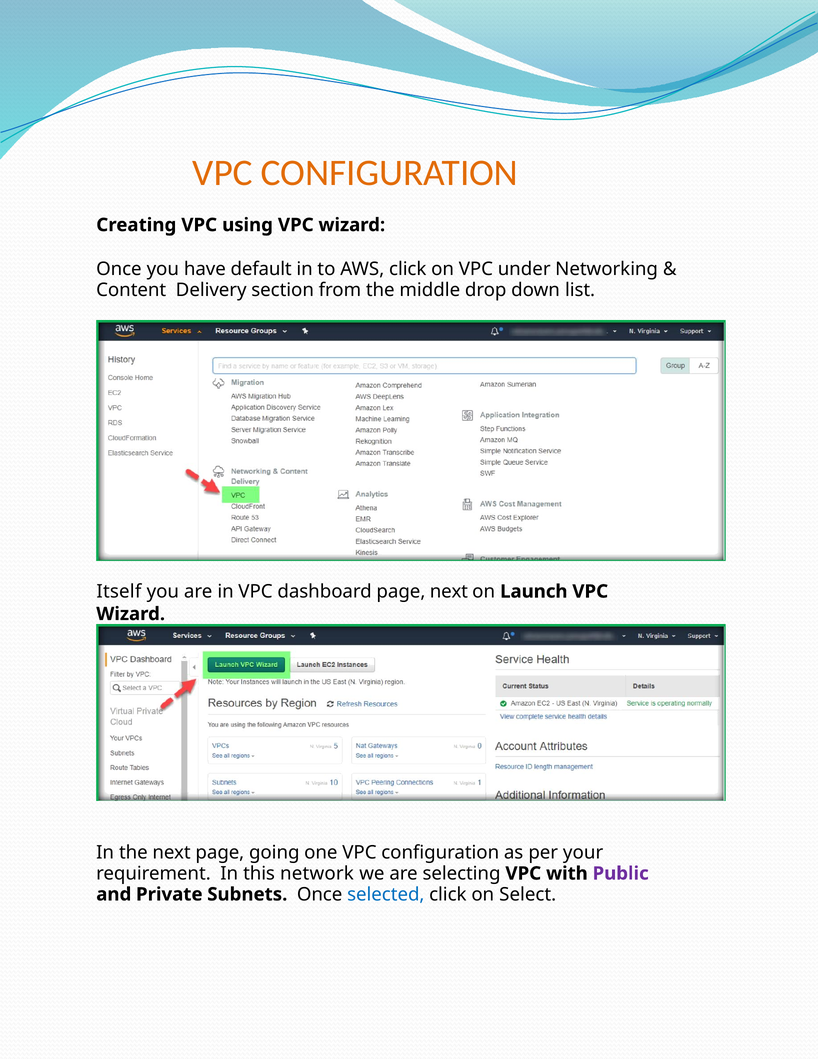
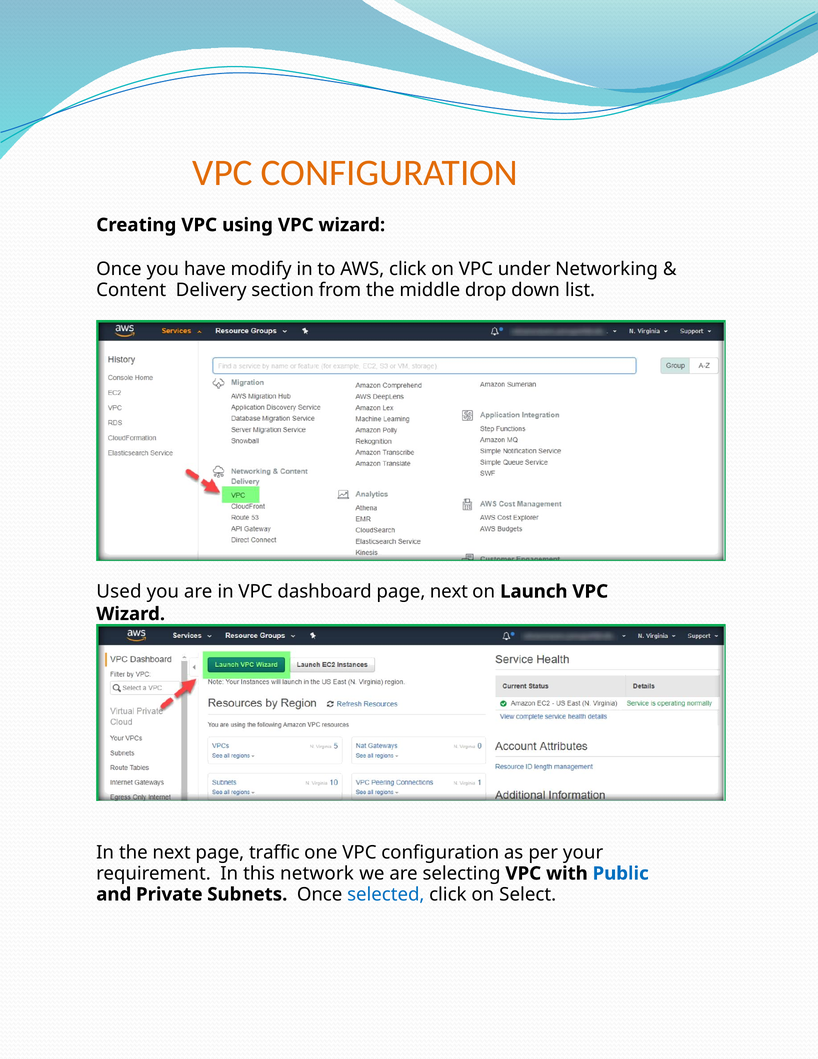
default: default -> modify (261, 269)
Itself: Itself -> Used (119, 591)
going: going -> traffic (274, 852)
Public colour: purple -> blue (621, 873)
